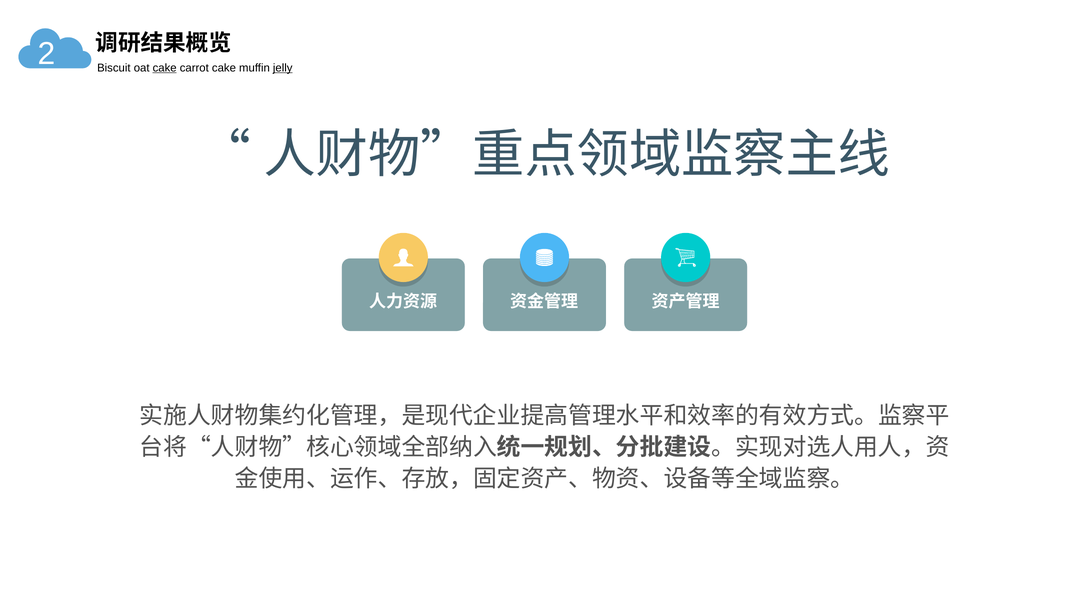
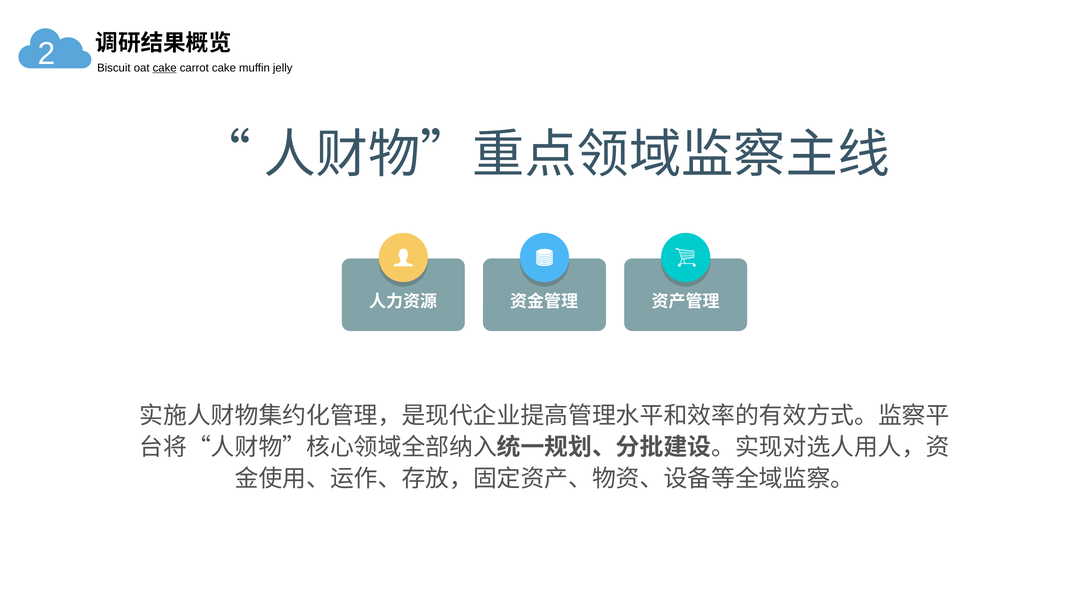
jelly underline: present -> none (283, 68)
